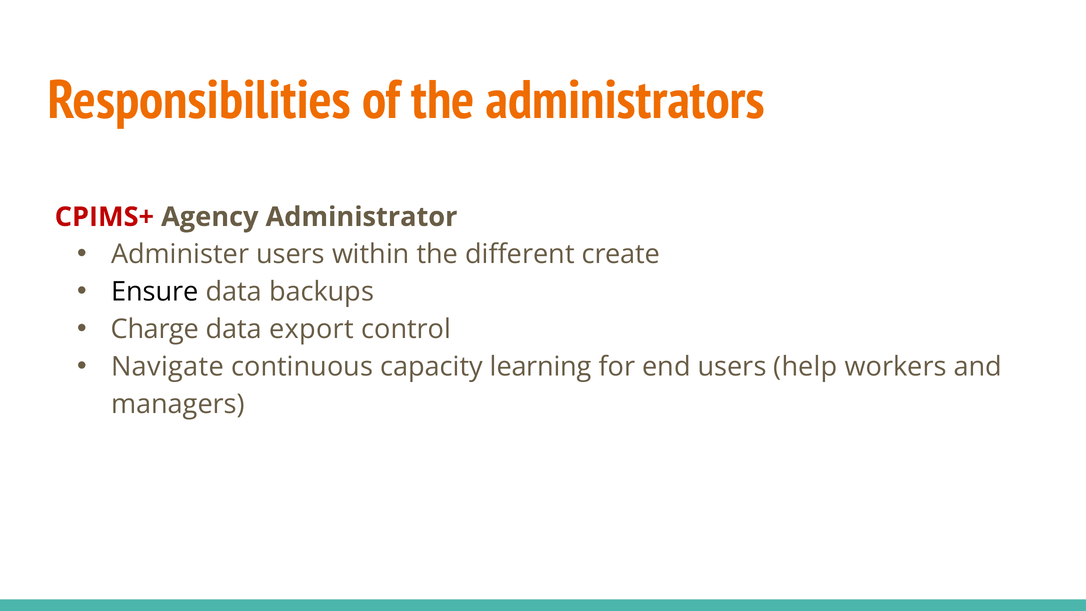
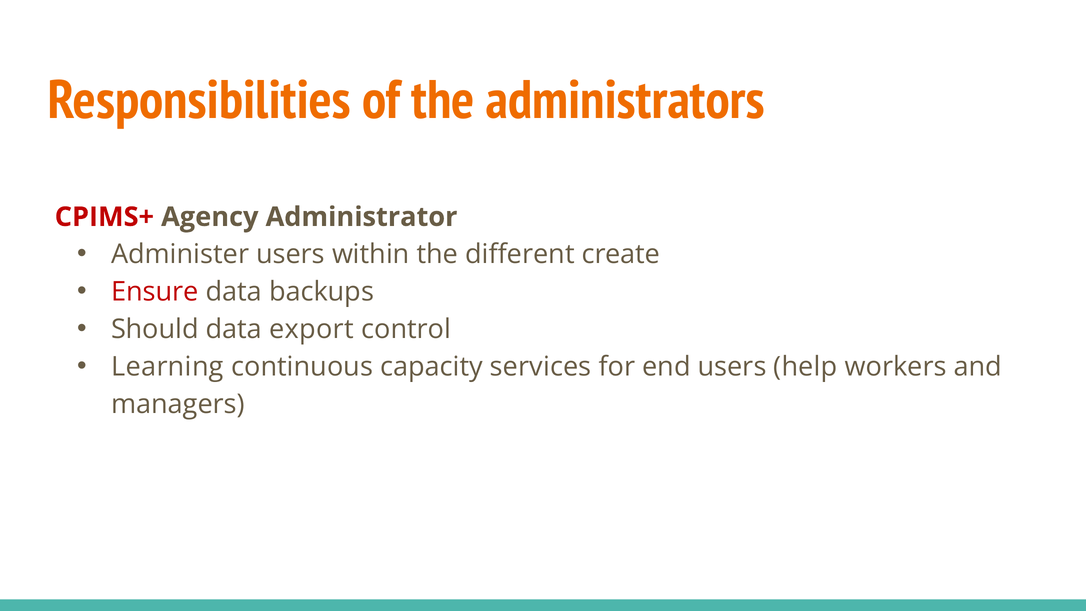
Ensure colour: black -> red (155, 292)
Charge: Charge -> Should (155, 329)
Navigate: Navigate -> Learning (168, 367)
learning: learning -> services (541, 367)
